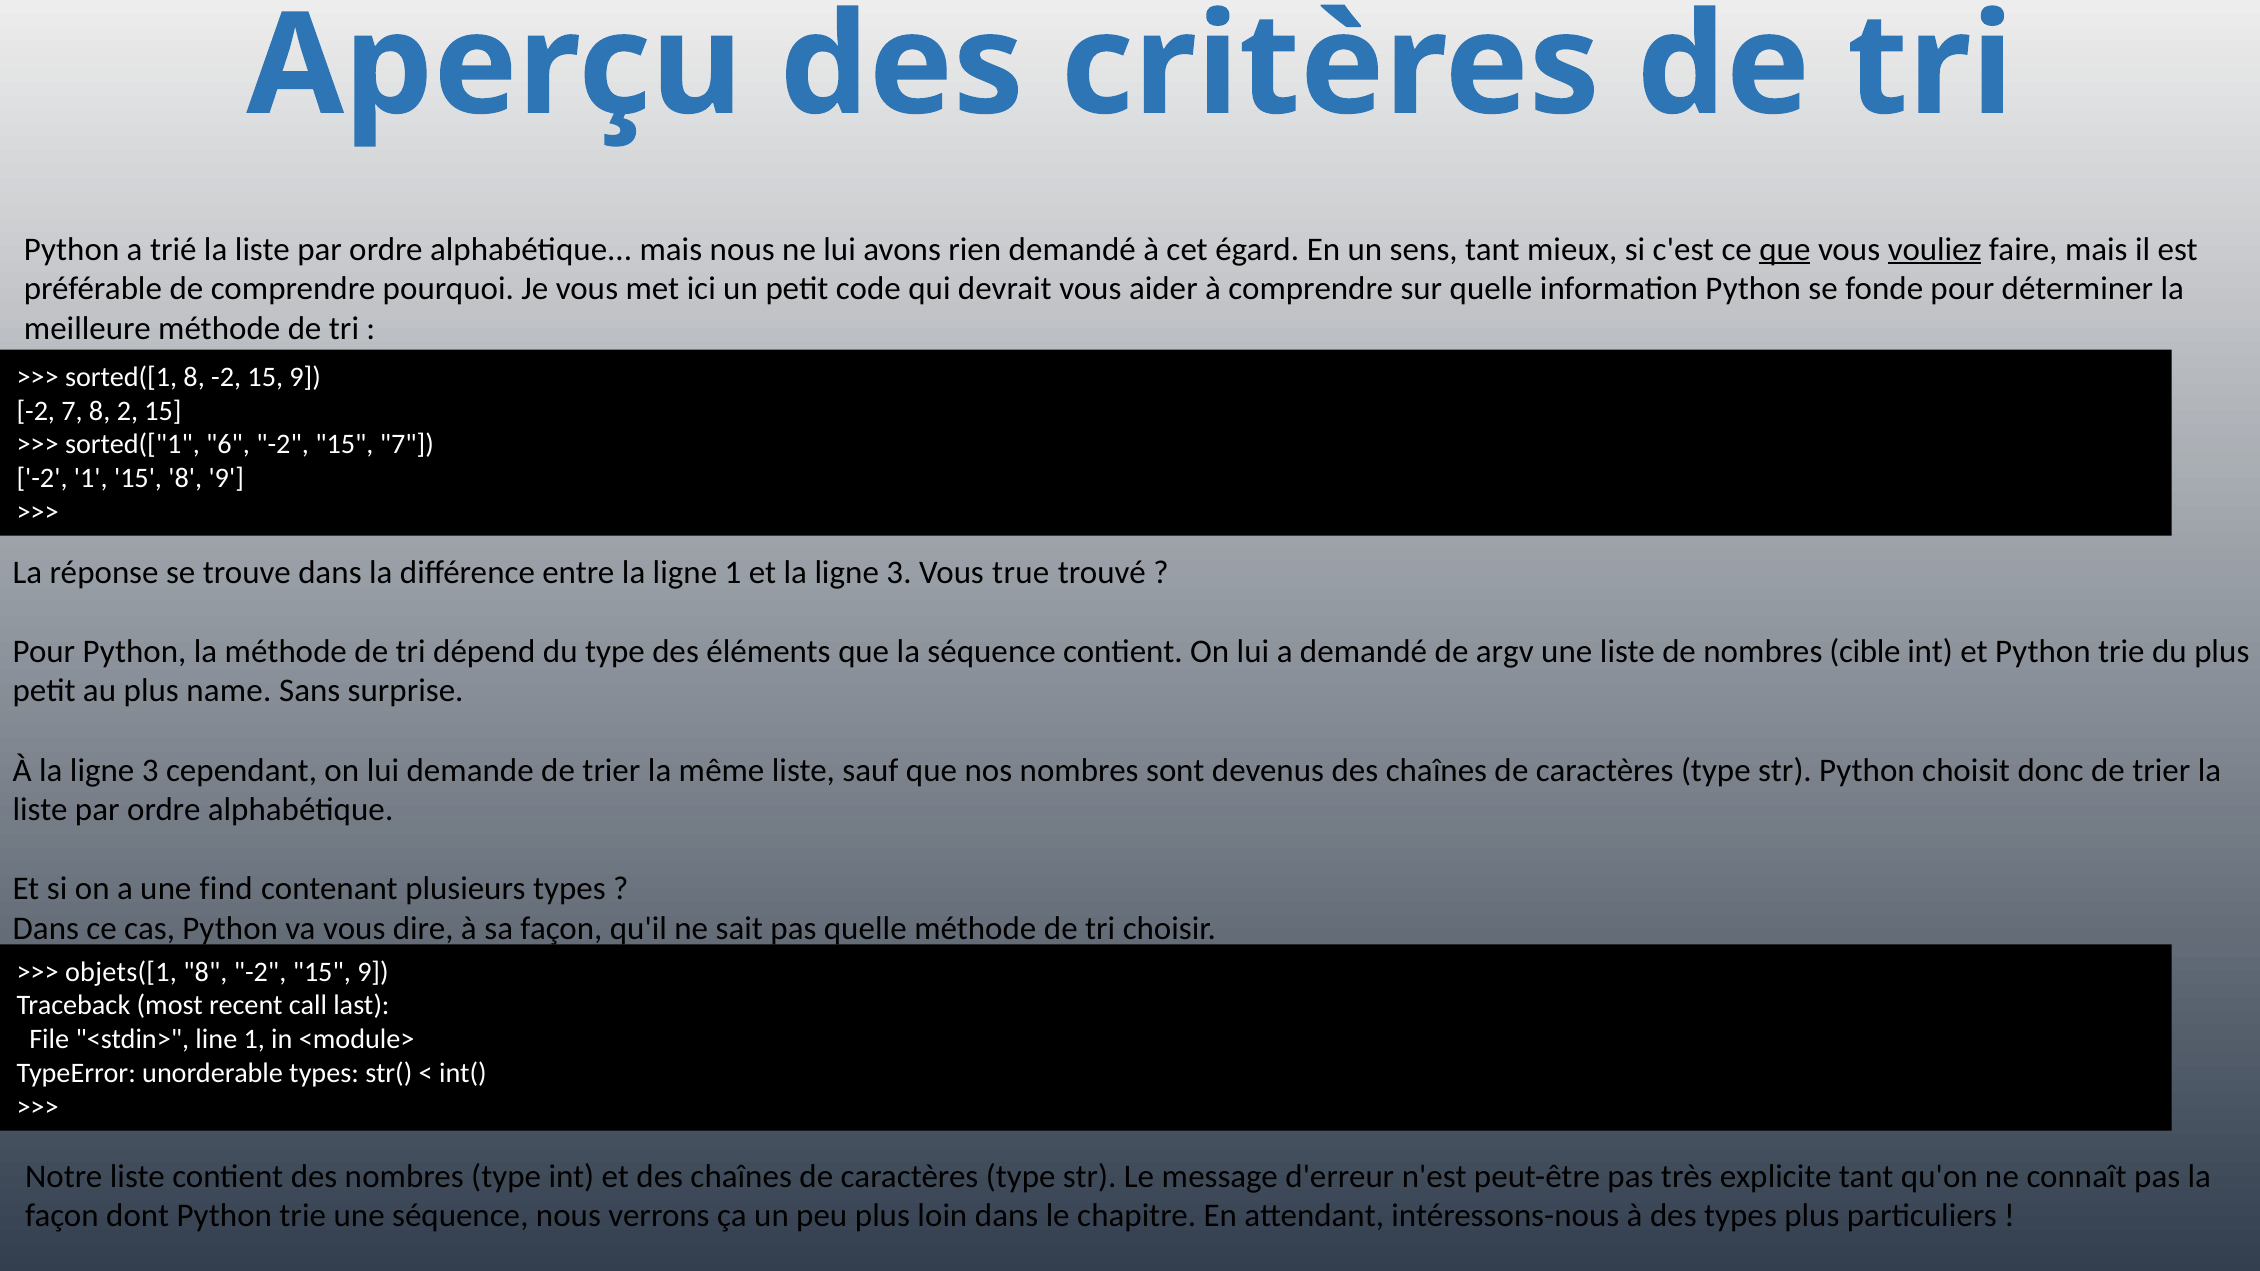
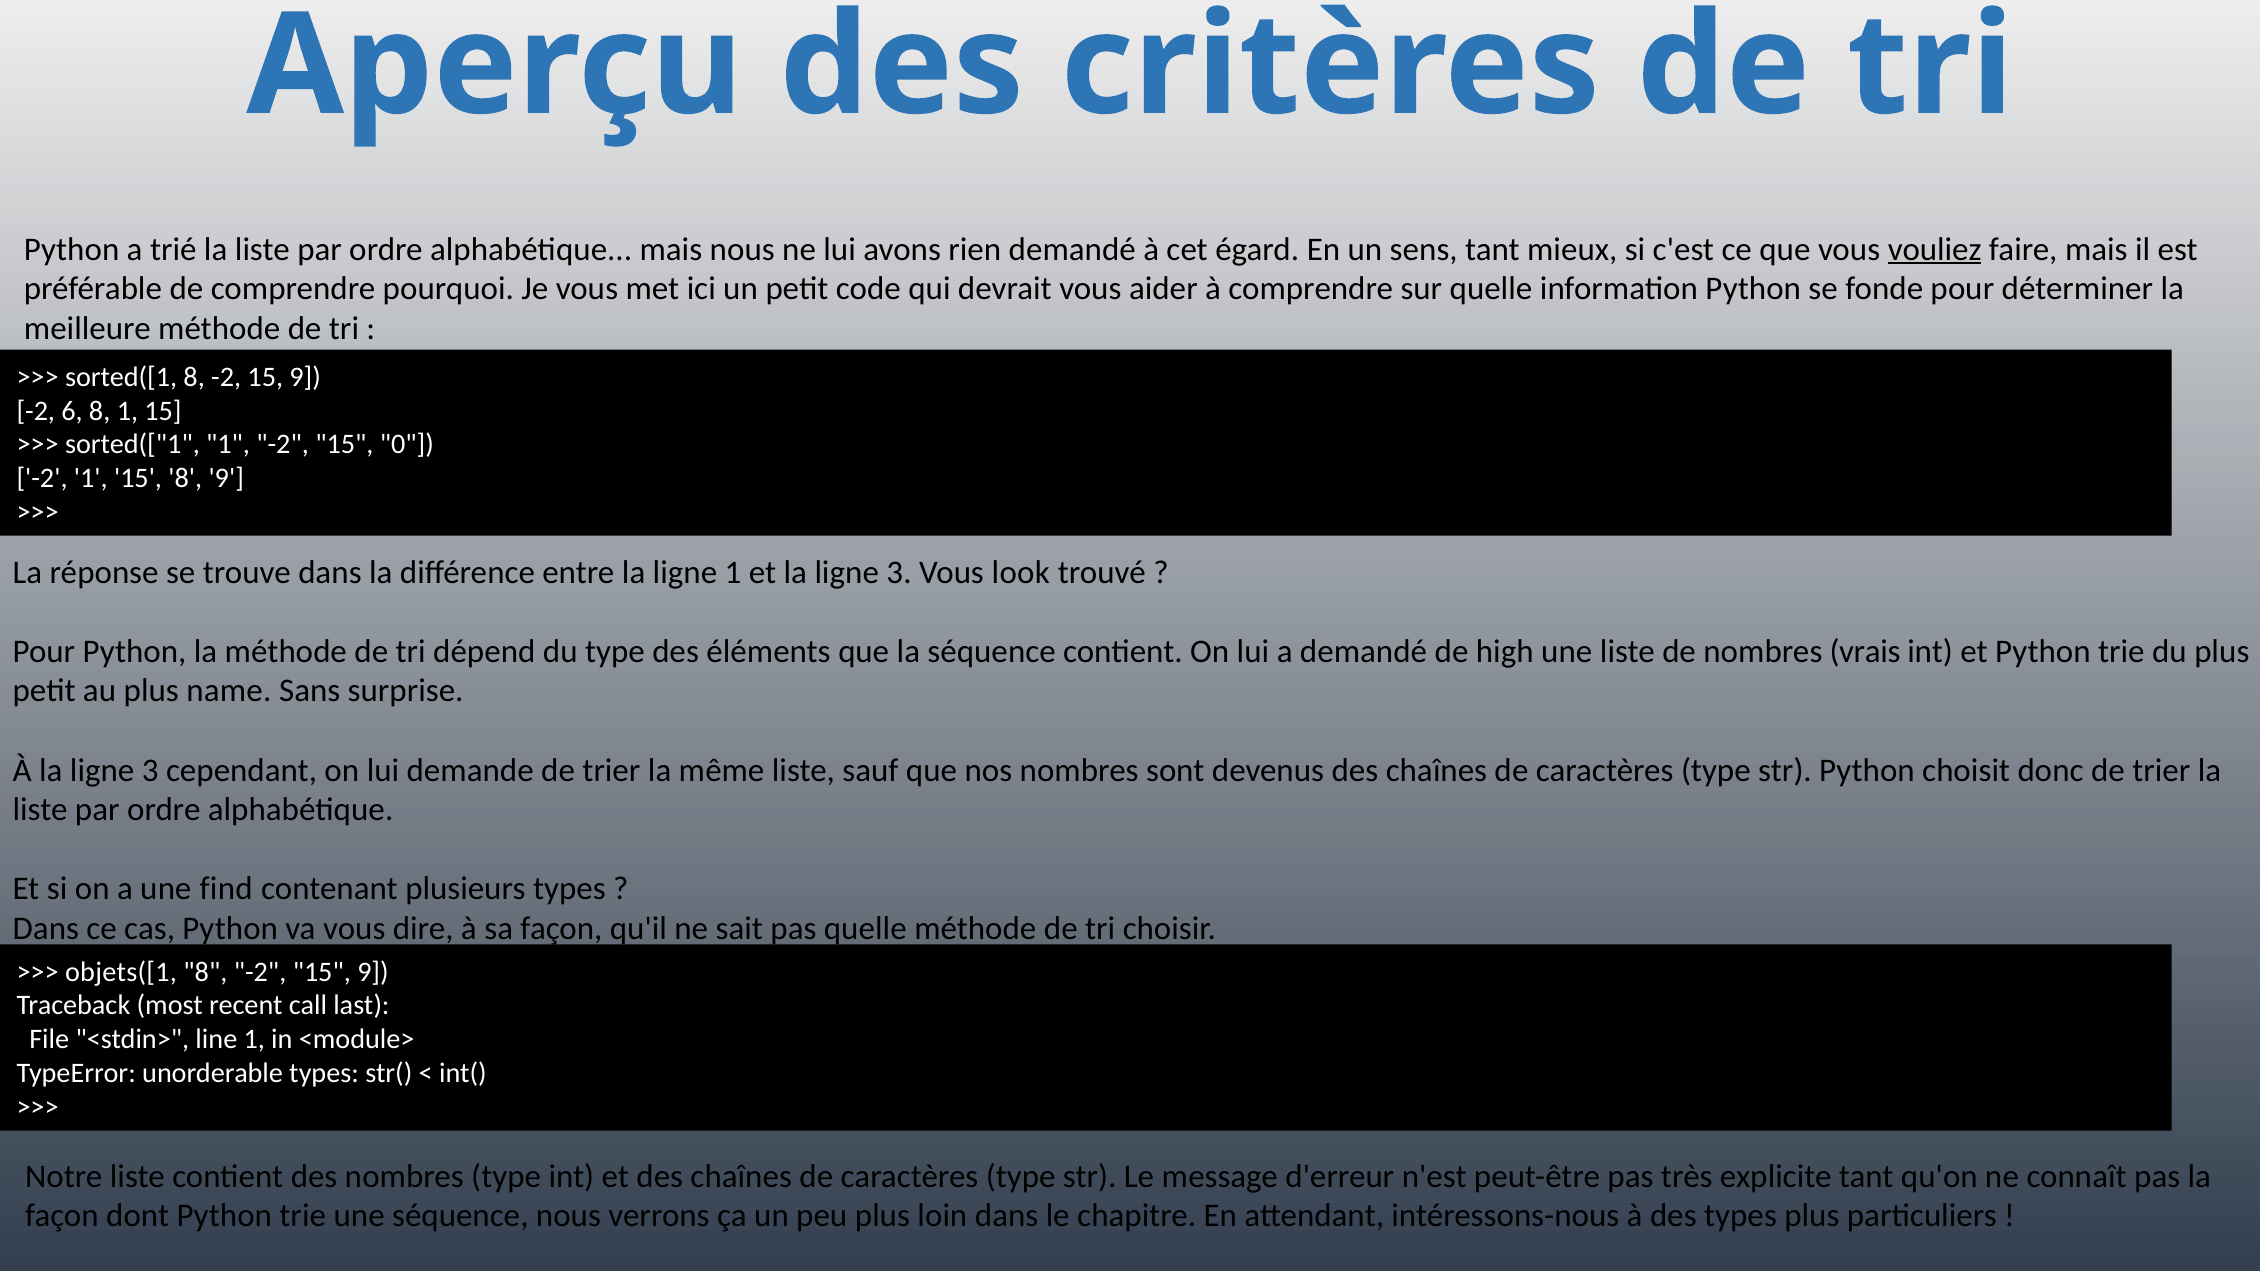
que underline: present -> none (1785, 249)
-2 7: 7 -> 6 (72, 411)
8 2: 2 -> 1 (127, 411)
sorted(["1 6: 6 -> 1 (228, 445)
15 7: 7 -> 0 (407, 445)
true: true -> look (1021, 572)
argv: argv -> high (1505, 652)
cible: cible -> vrais (1865, 652)
